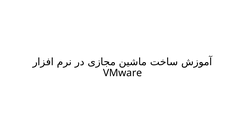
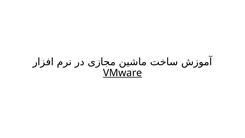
VMware underline: none -> present (123, 73)
